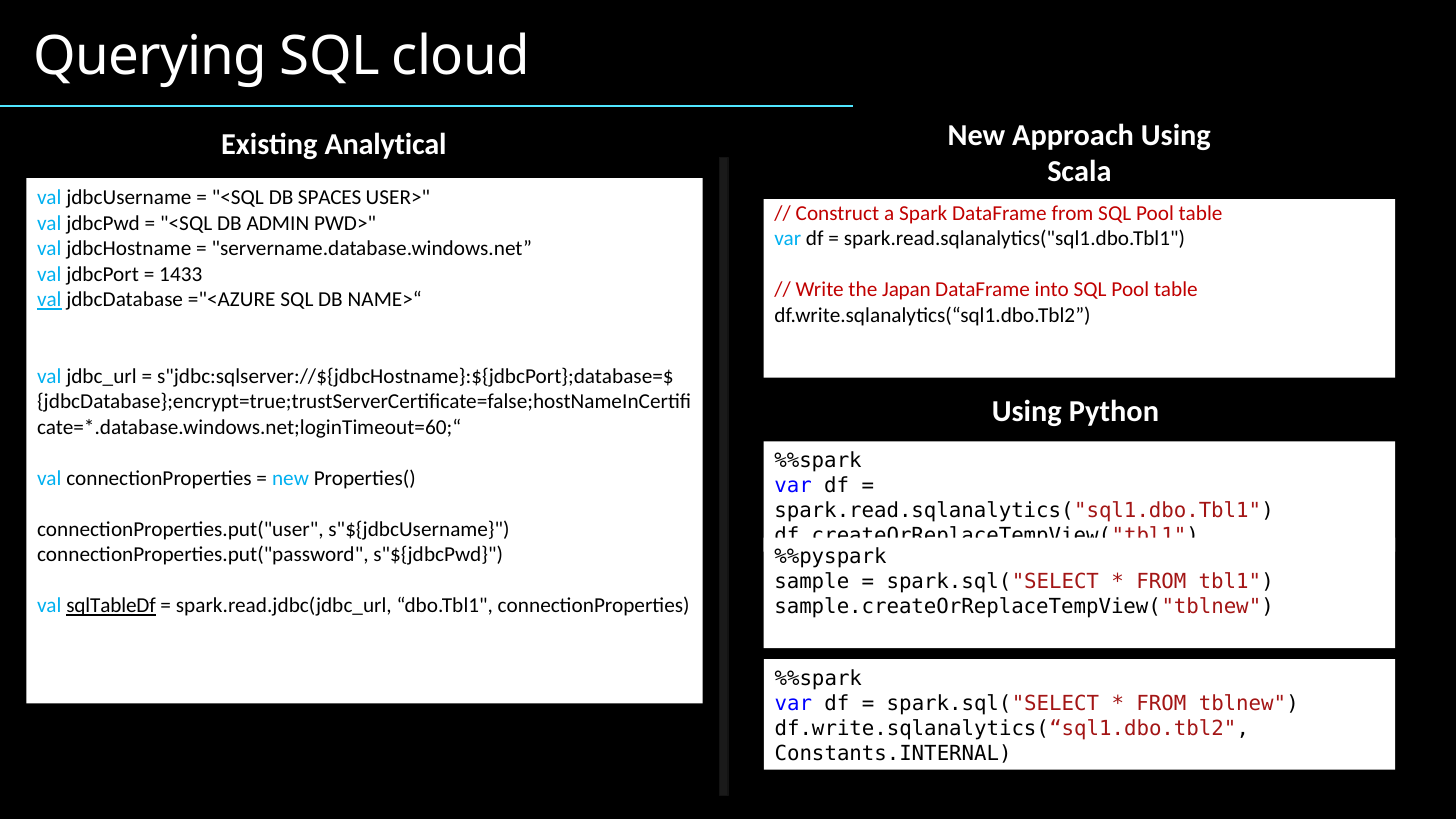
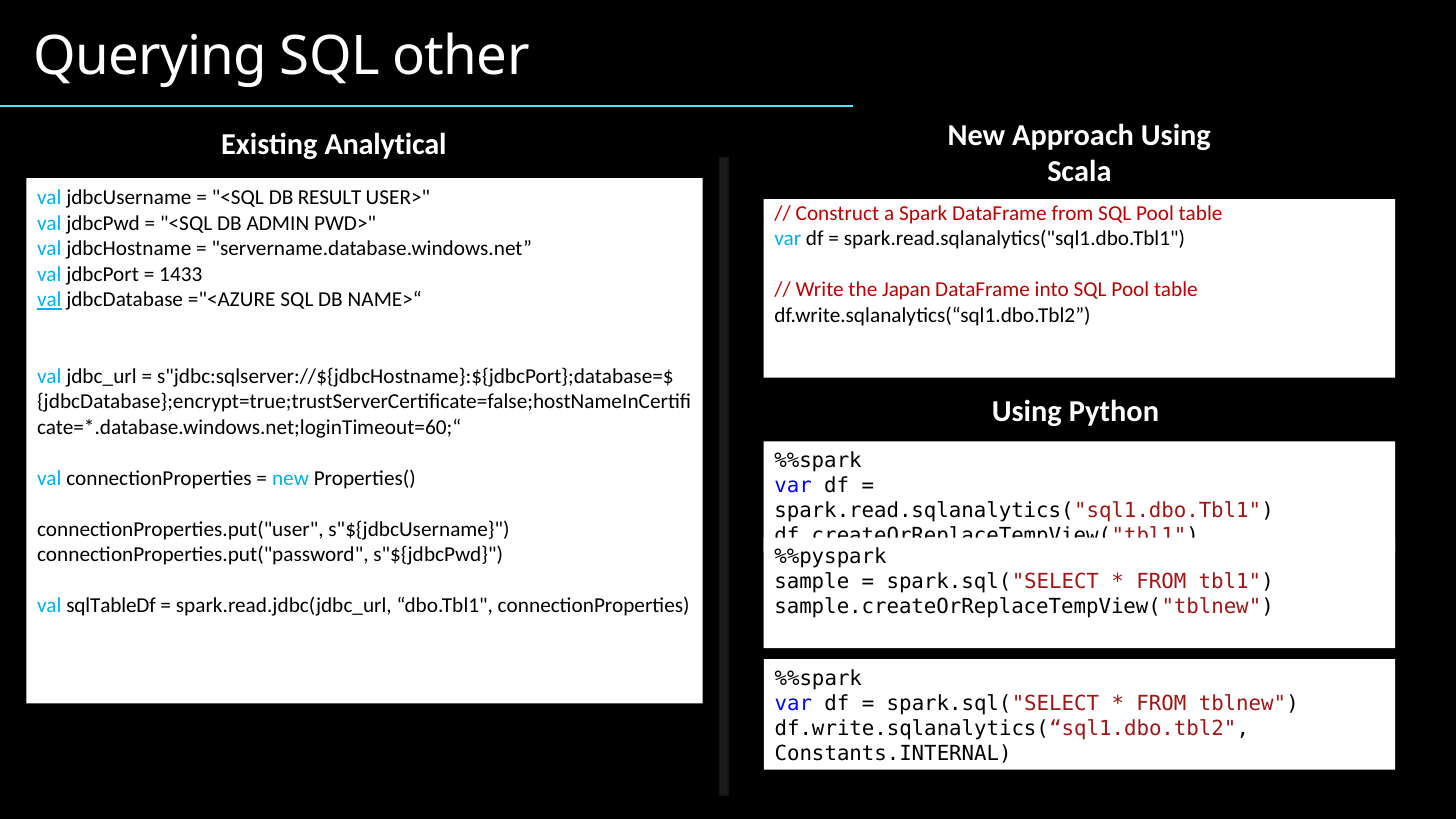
cloud: cloud -> other (461, 56)
SPACES: SPACES -> RESULT (330, 198)
sqlTableDf underline: present -> none (111, 606)
